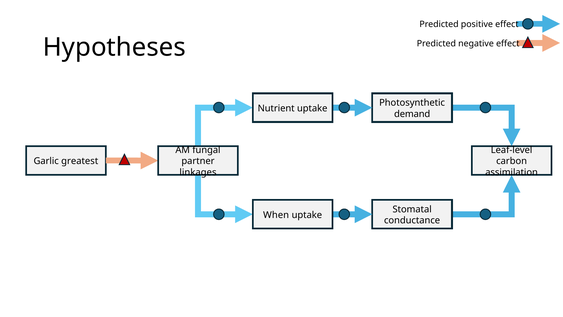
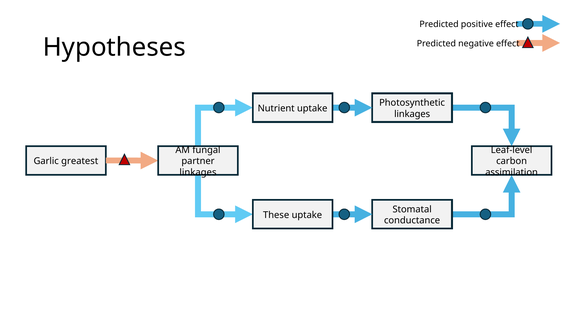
demand: demand -> linkages (412, 114)
When: When -> These (276, 215)
